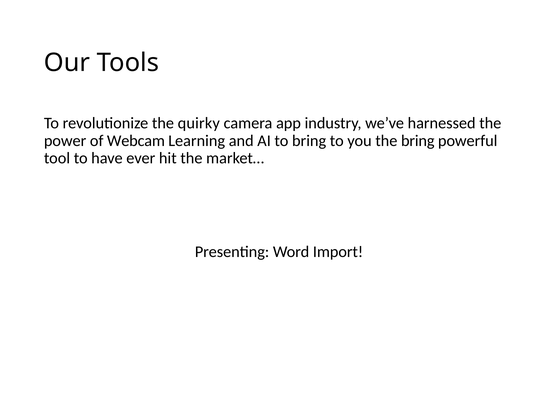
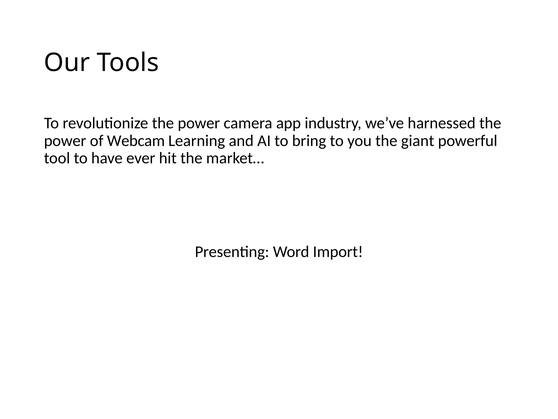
revolutionize the quirky: quirky -> power (199, 123)
the bring: bring -> giant (418, 140)
